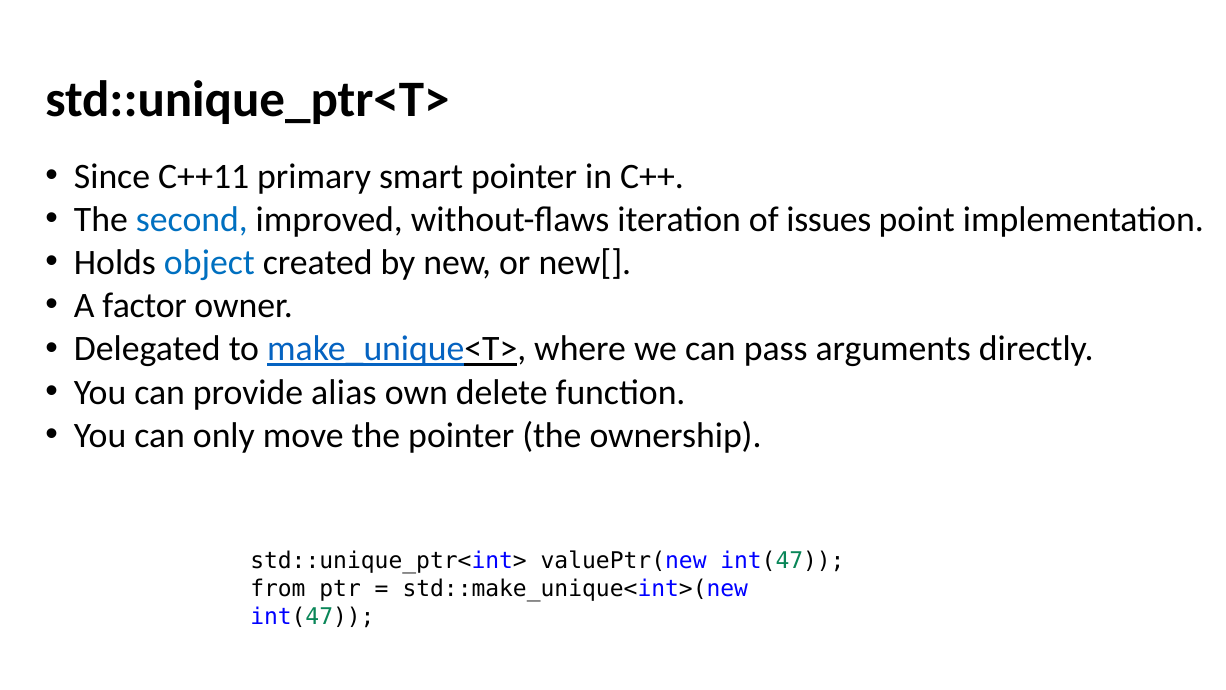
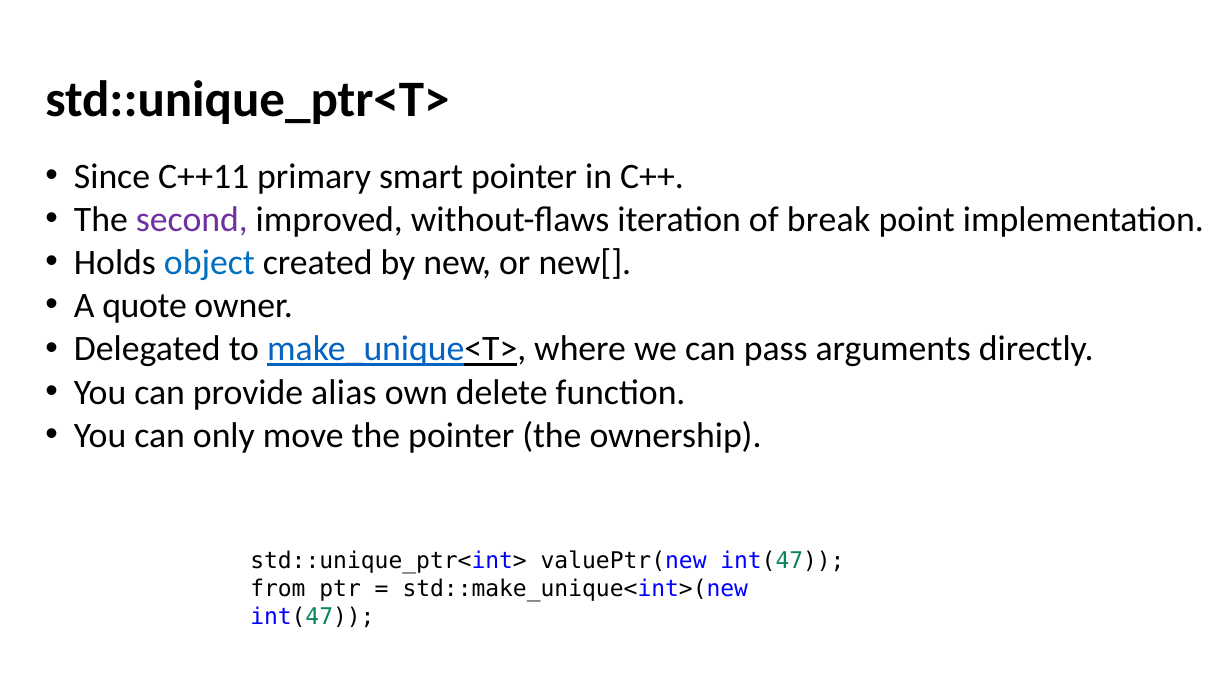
second colour: blue -> purple (192, 220)
issues: issues -> break (829, 220)
factor: factor -> quote (145, 306)
